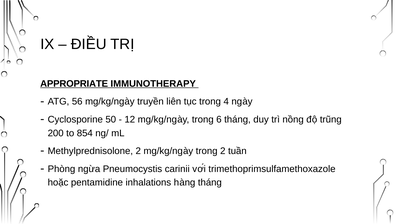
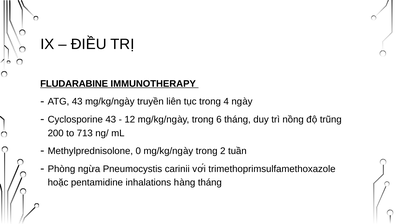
APPROPRIATE: APPROPRIATE -> FLUDARABINE (74, 84)
ATG 56: 56 -> 43 (77, 101)
Cyclosporine 50: 50 -> 43 (111, 119)
854: 854 -> 713 (85, 133)
Methylprednisolone 2: 2 -> 0 (138, 151)
